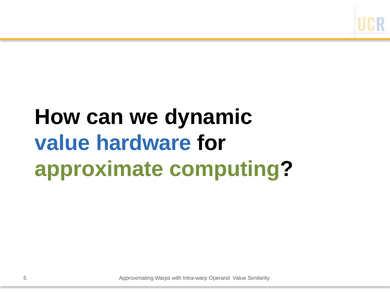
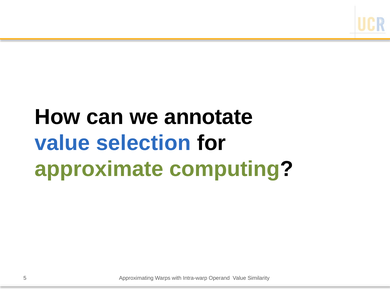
dynamic: dynamic -> annotate (209, 117)
hardware: hardware -> selection (143, 143)
